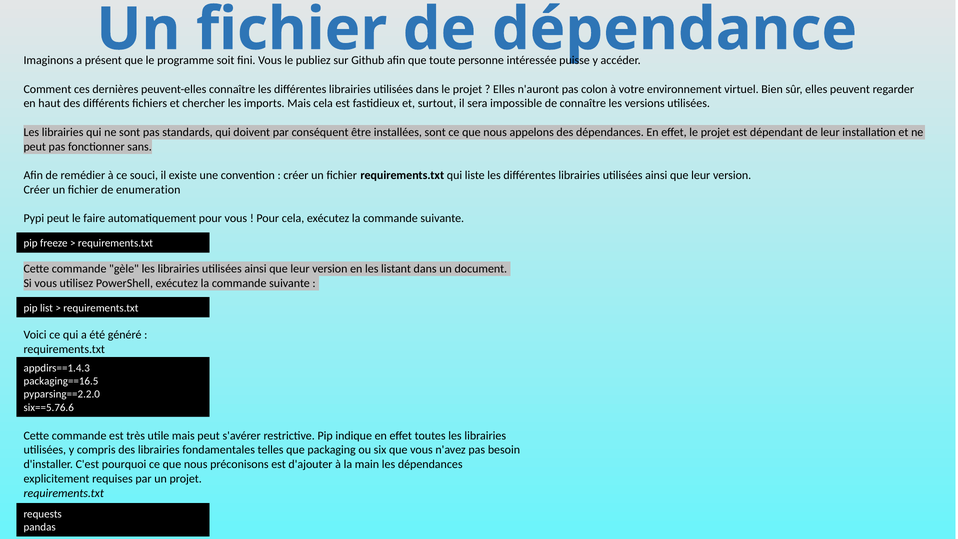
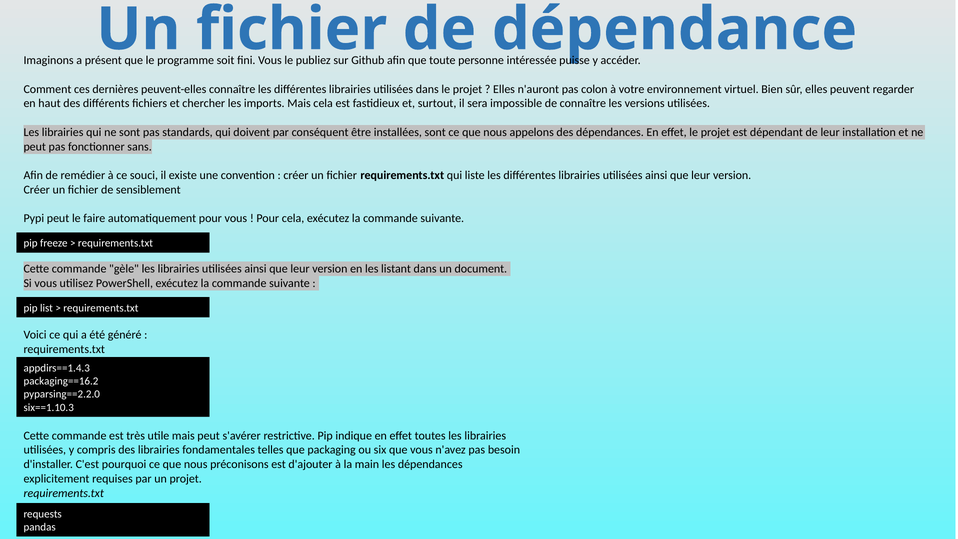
enumeration: enumeration -> sensiblement (148, 190)
packaging==16.5: packaging==16.5 -> packaging==16.2 (61, 381)
six==5.76.6: six==5.76.6 -> six==1.10.3 (49, 407)
